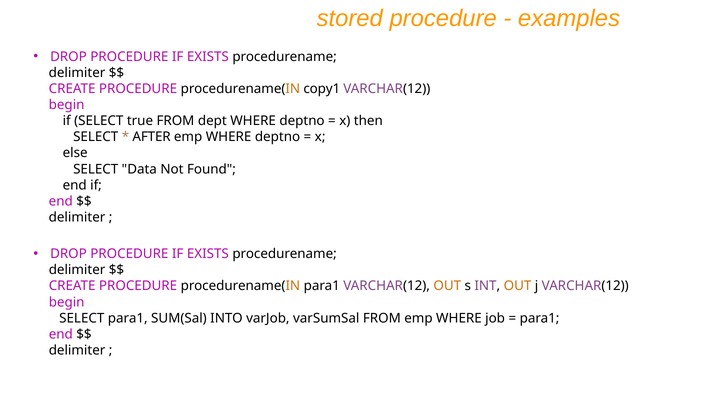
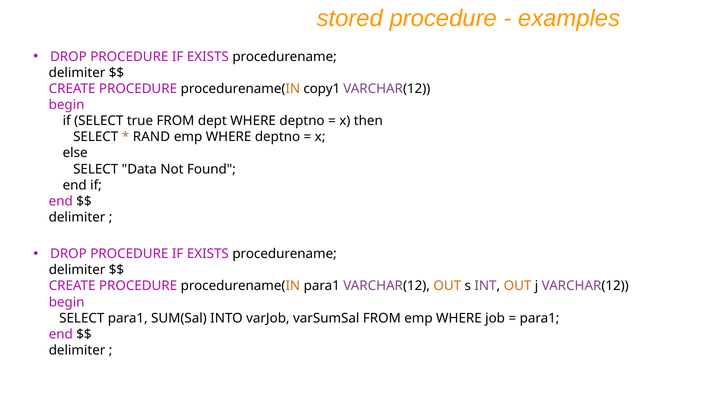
AFTER: AFTER -> RAND (151, 137)
